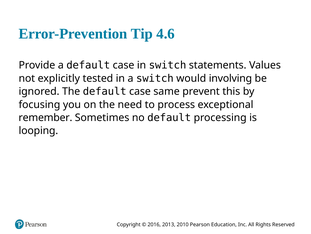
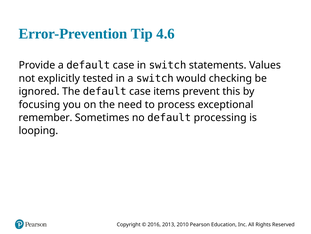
involving: involving -> checking (230, 78)
same: same -> items (167, 91)
